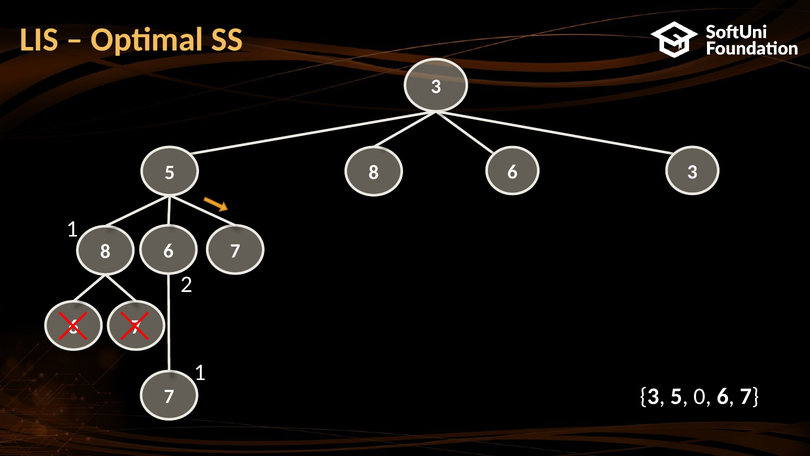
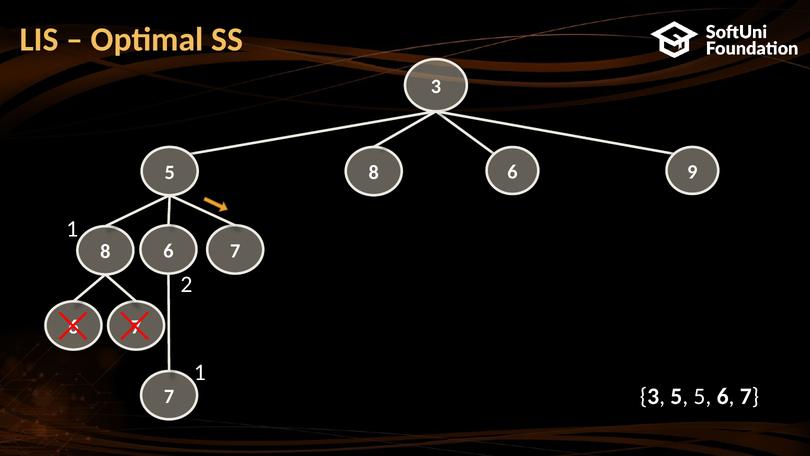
8 3: 3 -> 9 (692, 172)
5 0: 0 -> 5 (702, 396)
